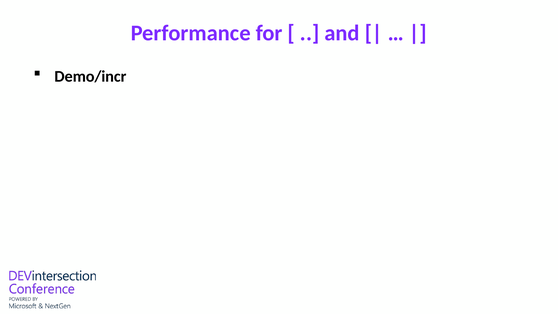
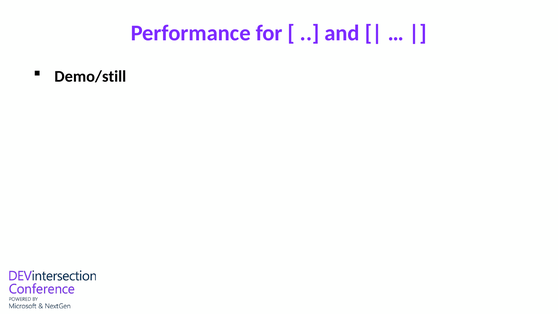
Demo/incr: Demo/incr -> Demo/still (90, 76)
